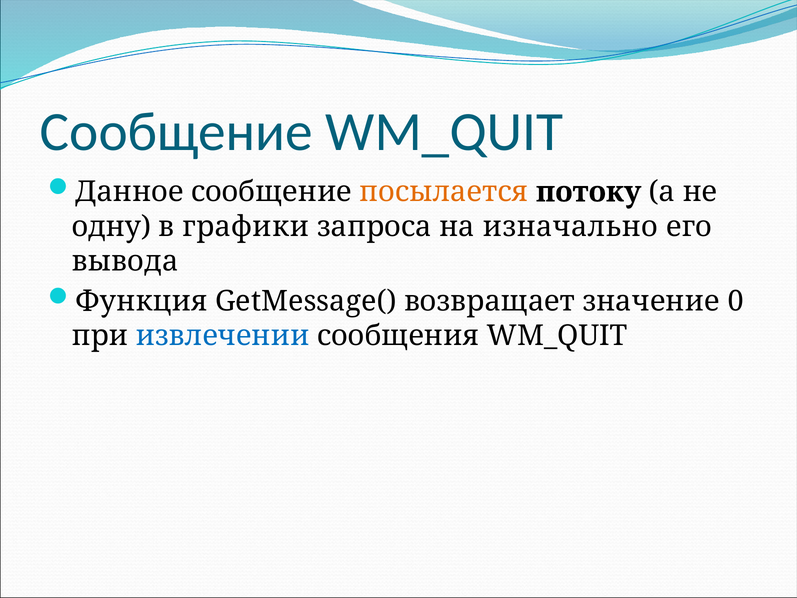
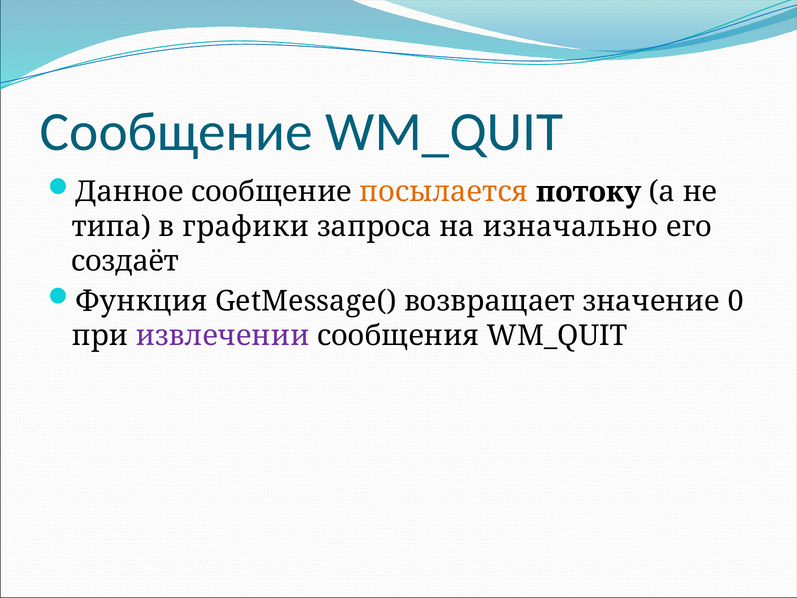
одну: одну -> типа (111, 226)
вывода: вывода -> создаёт (125, 261)
извлечении colour: blue -> purple (223, 336)
